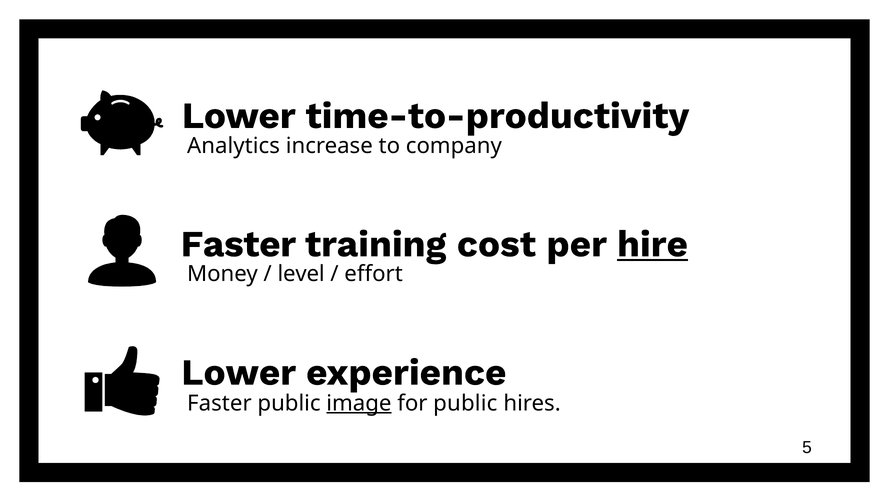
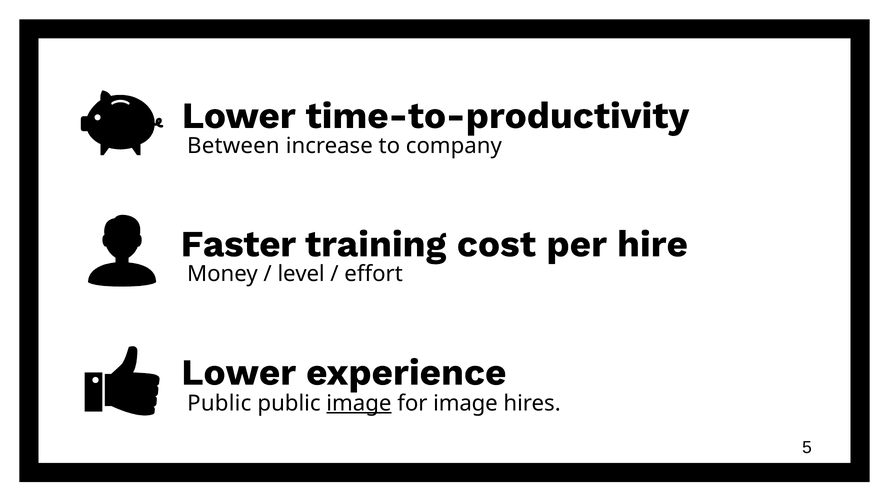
Analytics: Analytics -> Between (233, 146)
hire underline: present -> none (653, 244)
Faster: Faster -> Public (219, 403)
for public: public -> image (465, 403)
